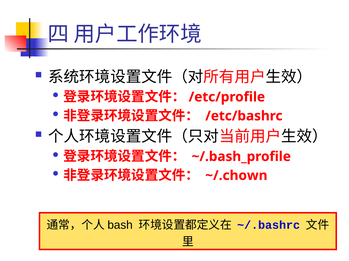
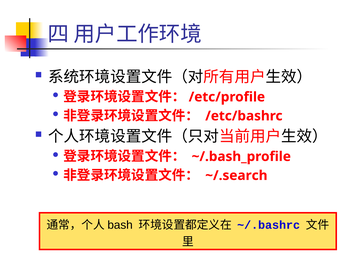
~/.chown: ~/.chown -> ~/.search (236, 176)
